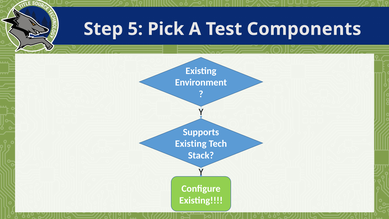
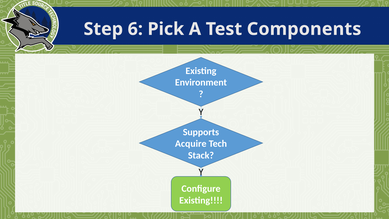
5: 5 -> 6 (135, 29)
Existing: Existing -> Acquire (191, 144)
